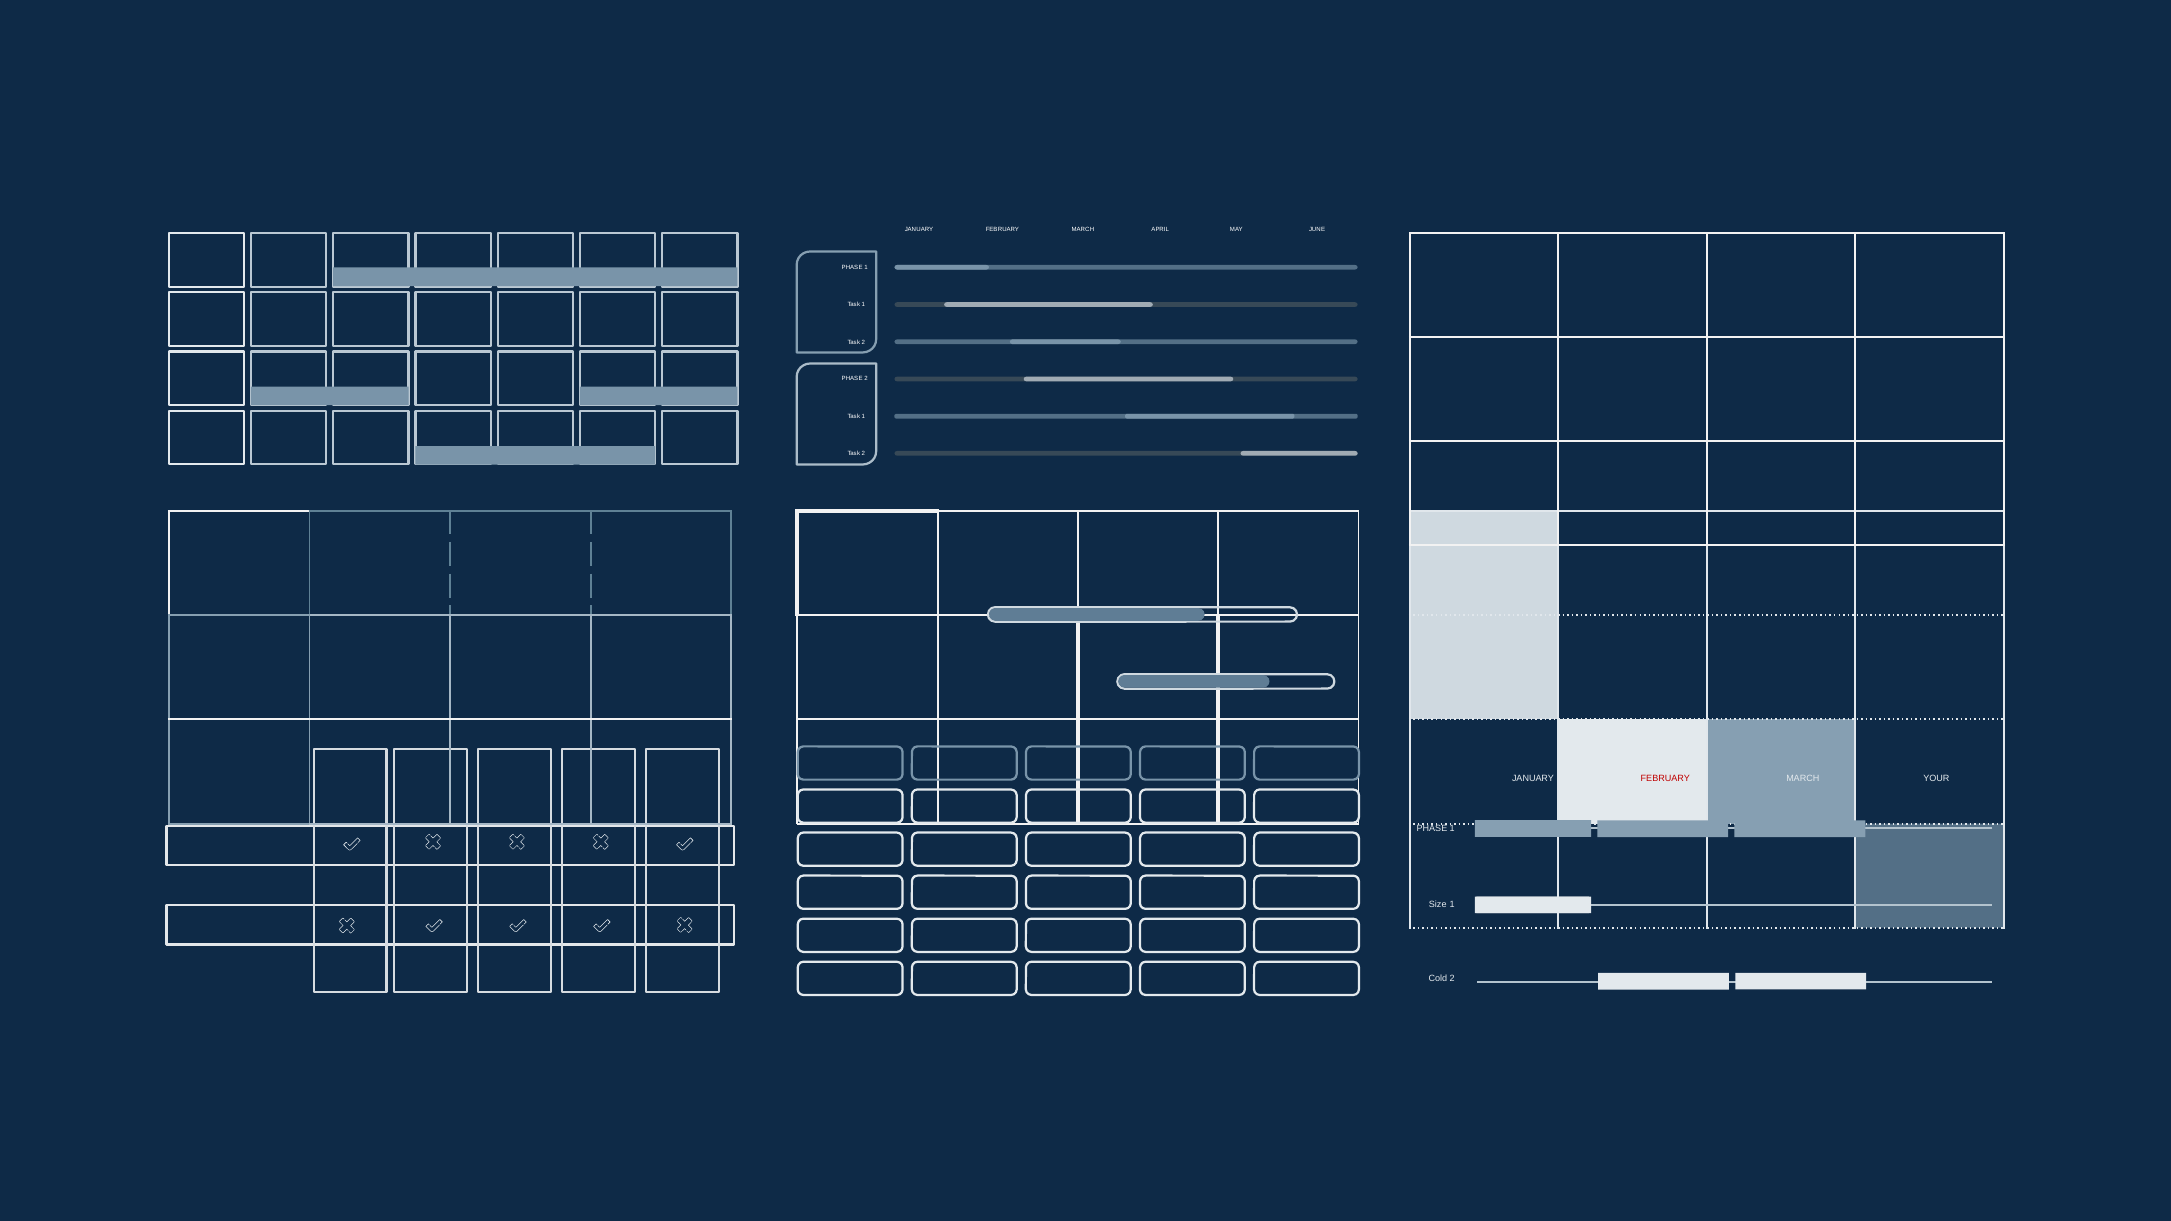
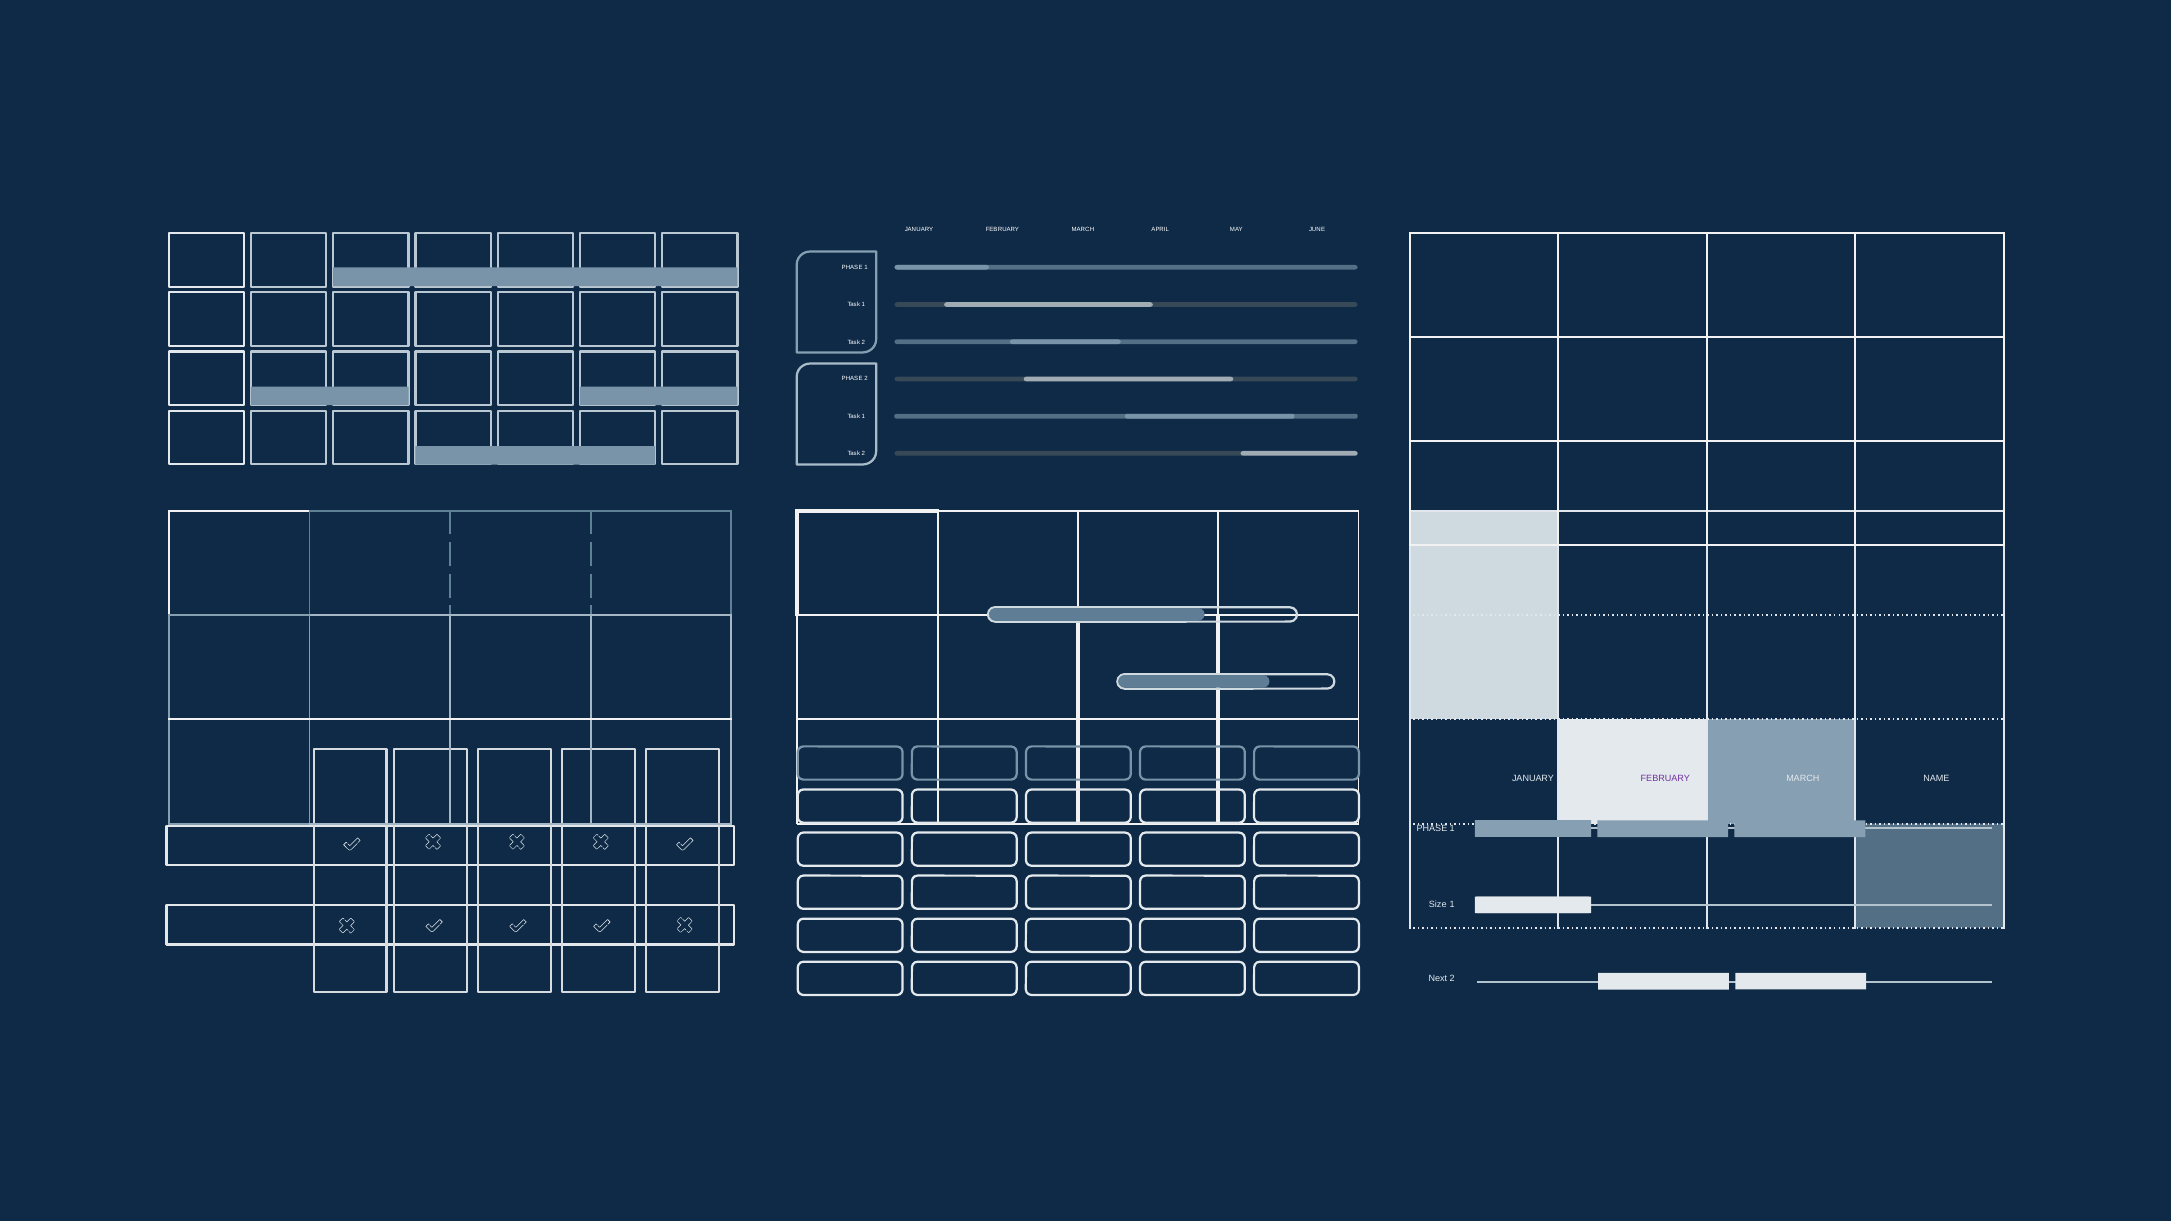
FEBRUARY colour: red -> purple (1665, 779)
YOUR: YOUR -> NAME (1936, 779)
Cold: Cold -> Next (1438, 979)
